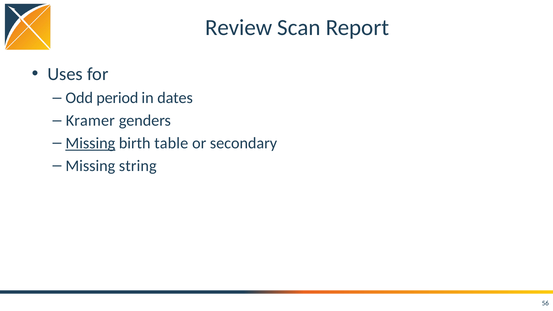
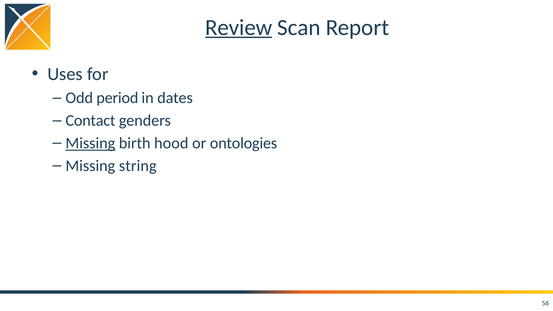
Review underline: none -> present (239, 28)
Kramer: Kramer -> Contact (90, 121)
table: table -> hood (171, 143)
secondary: secondary -> ontologies (244, 143)
